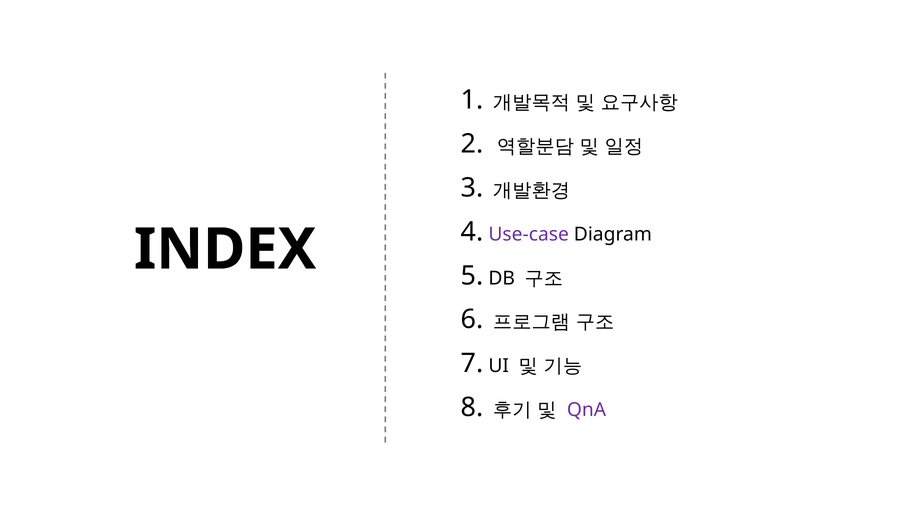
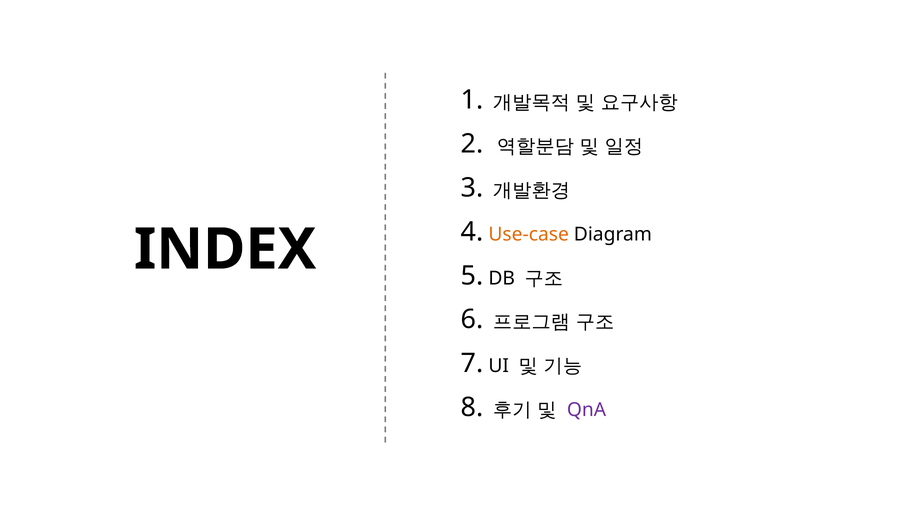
Use-case colour: purple -> orange (529, 234)
